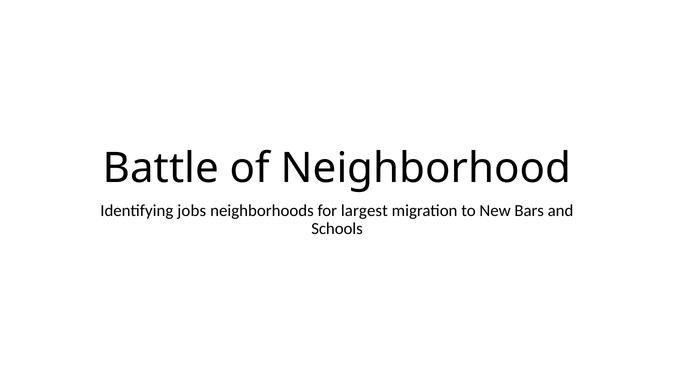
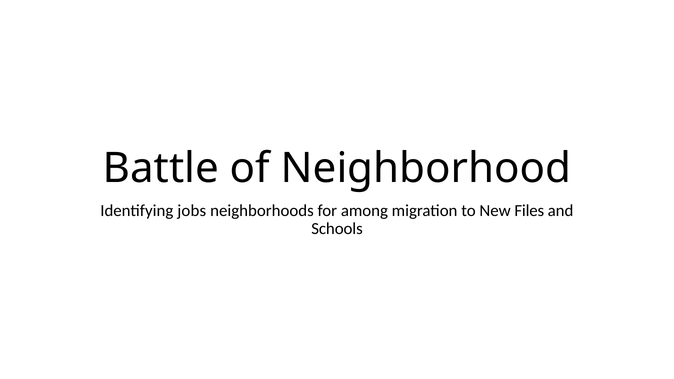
largest: largest -> among (364, 211)
Bars: Bars -> Files (529, 211)
